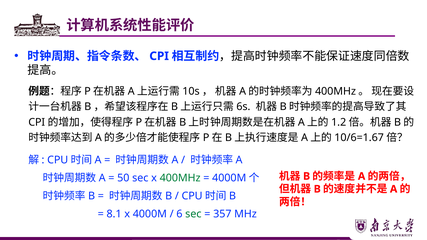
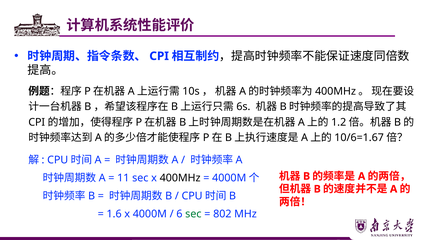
50: 50 -> 11 (123, 178)
400MHz colour: green -> black (180, 178)
8.1: 8.1 -> 1.6 (114, 214)
357: 357 -> 802 (222, 214)
